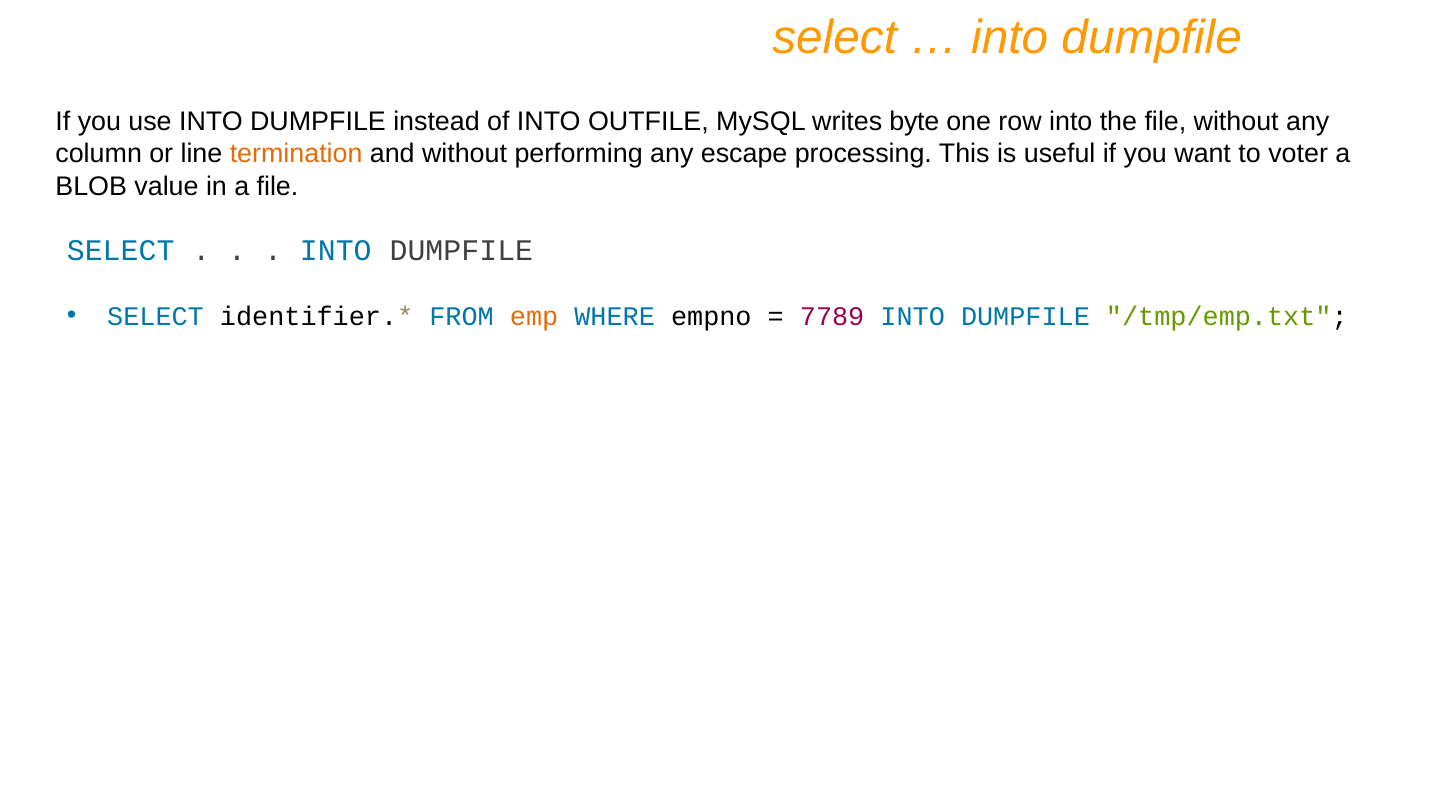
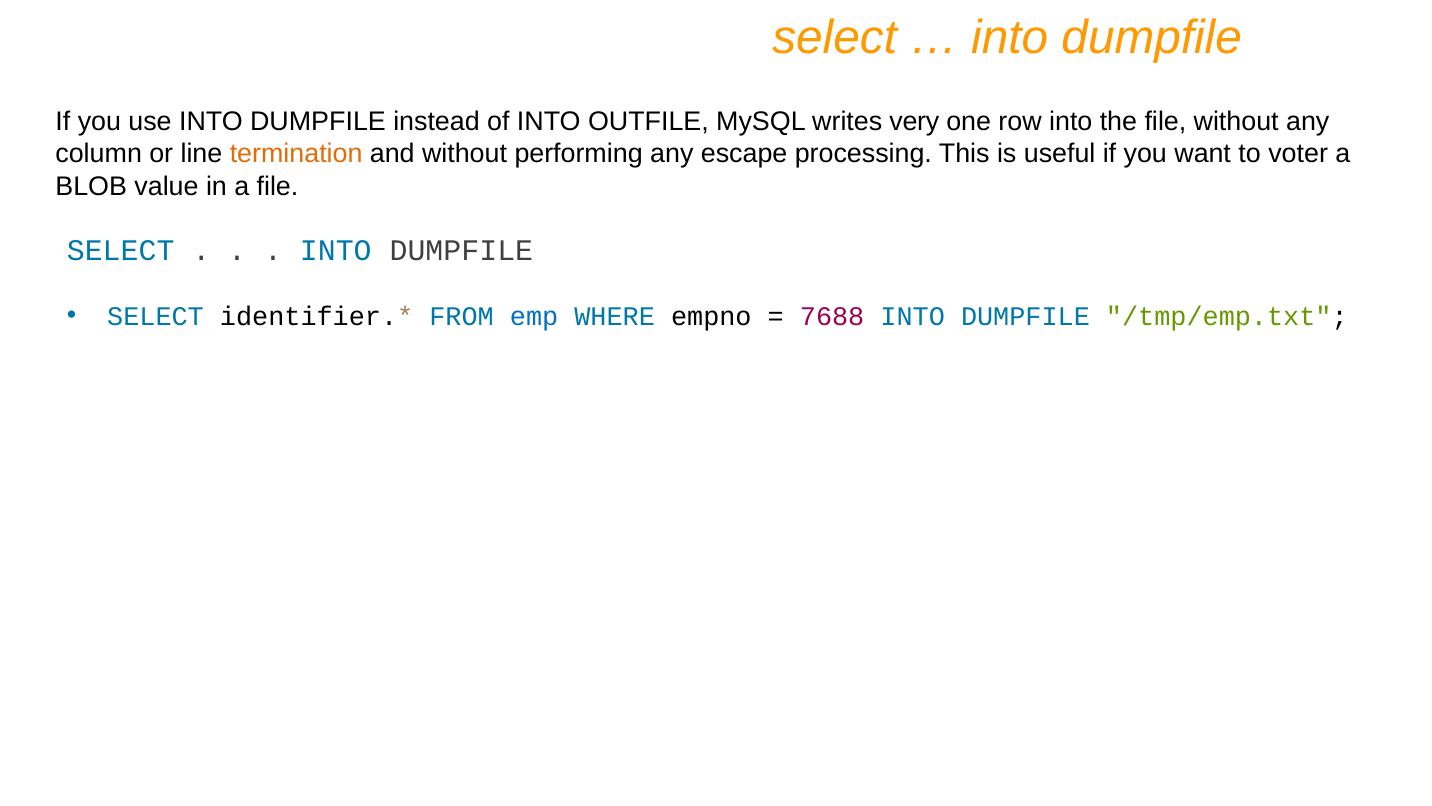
byte: byte -> very (914, 122)
emp colour: orange -> blue (534, 316)
7789: 7789 -> 7688 (832, 316)
